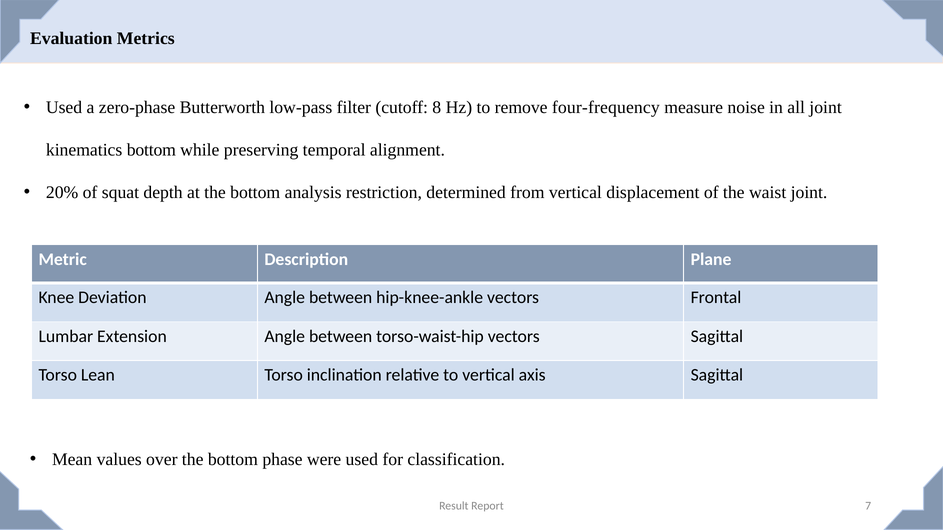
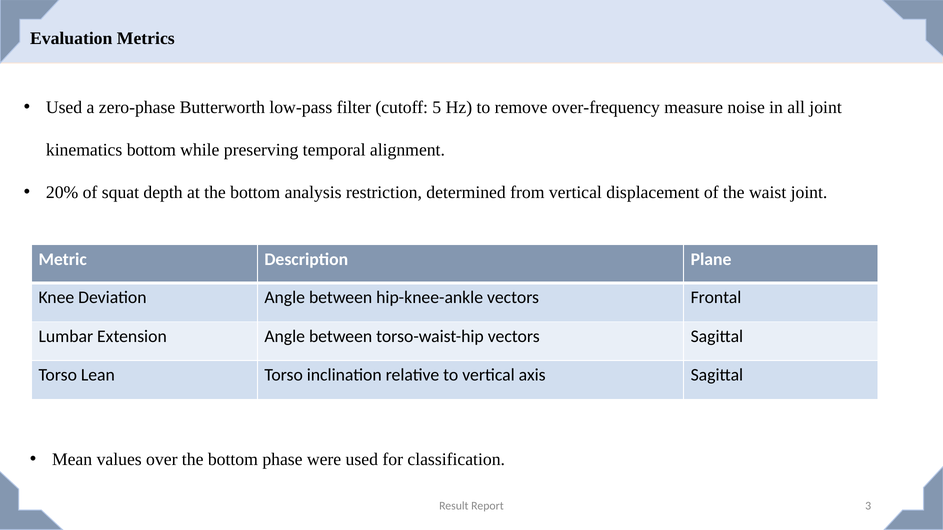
8: 8 -> 5 (437, 108)
four-frequency: four-frequency -> over-frequency (606, 108)
7: 7 -> 3 (868, 506)
